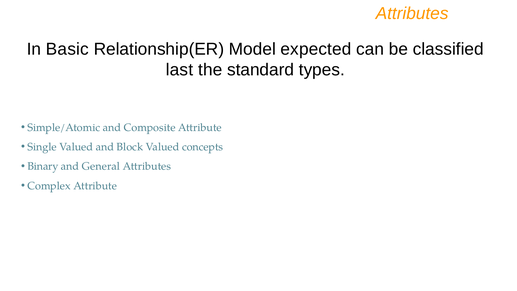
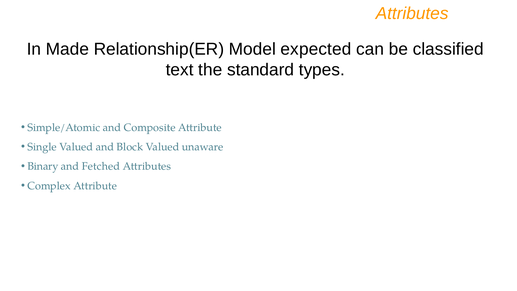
Basic: Basic -> Made (67, 49)
last: last -> text (180, 70)
concepts: concepts -> unaware (203, 147)
General: General -> Fetched (101, 166)
